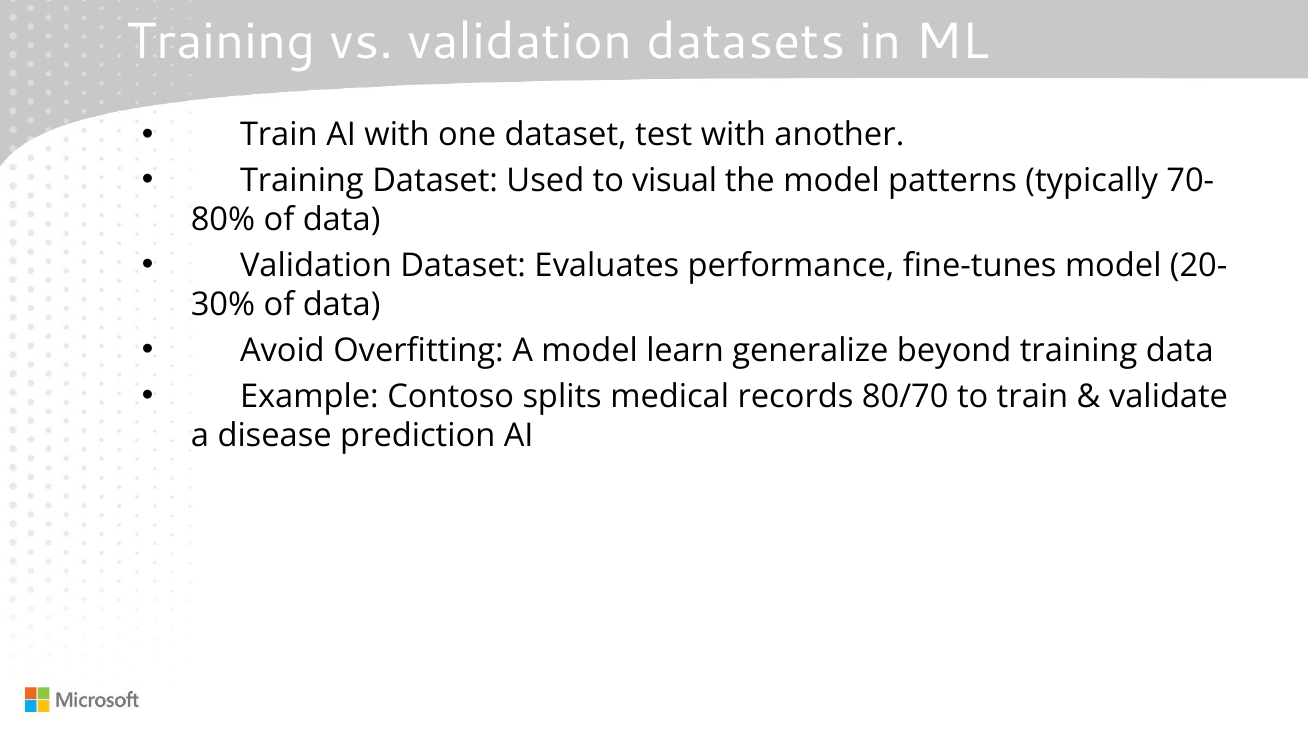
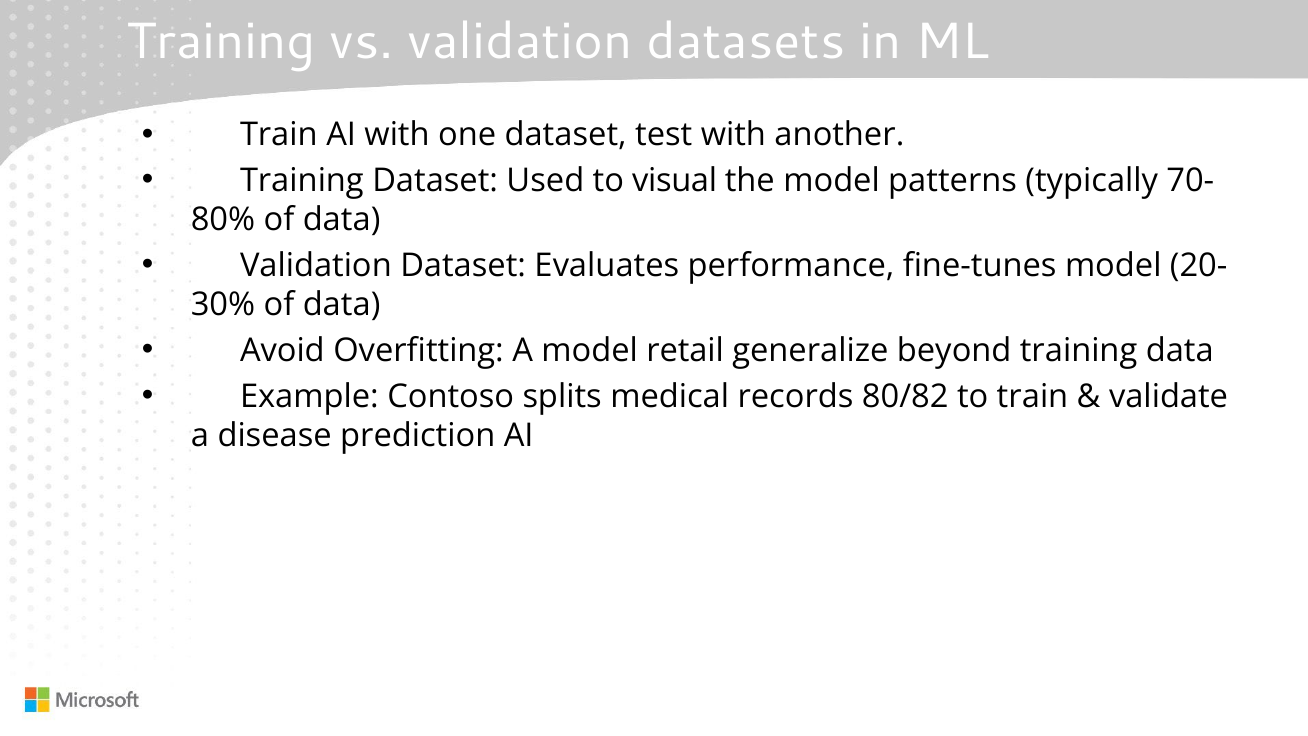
learn: learn -> retail (685, 351)
80/70: 80/70 -> 80/82 (905, 397)
